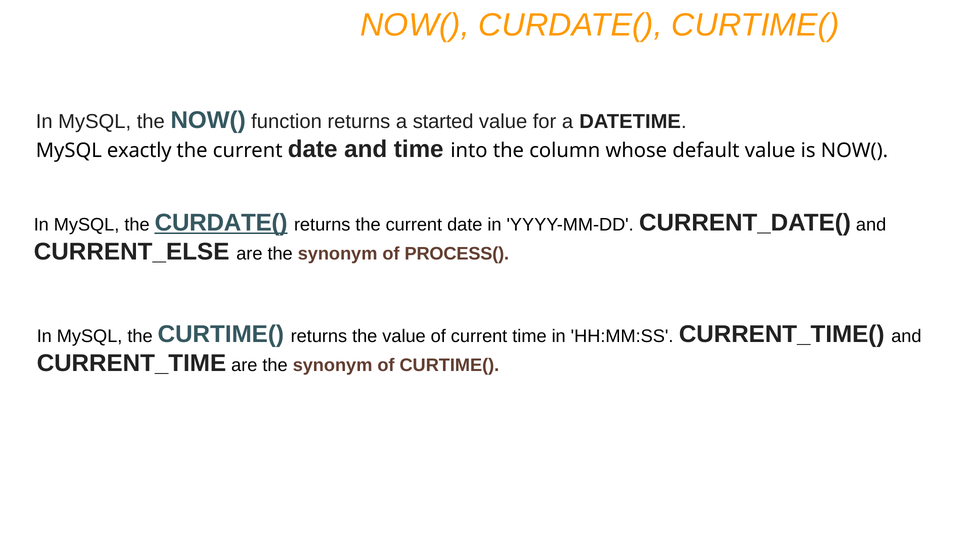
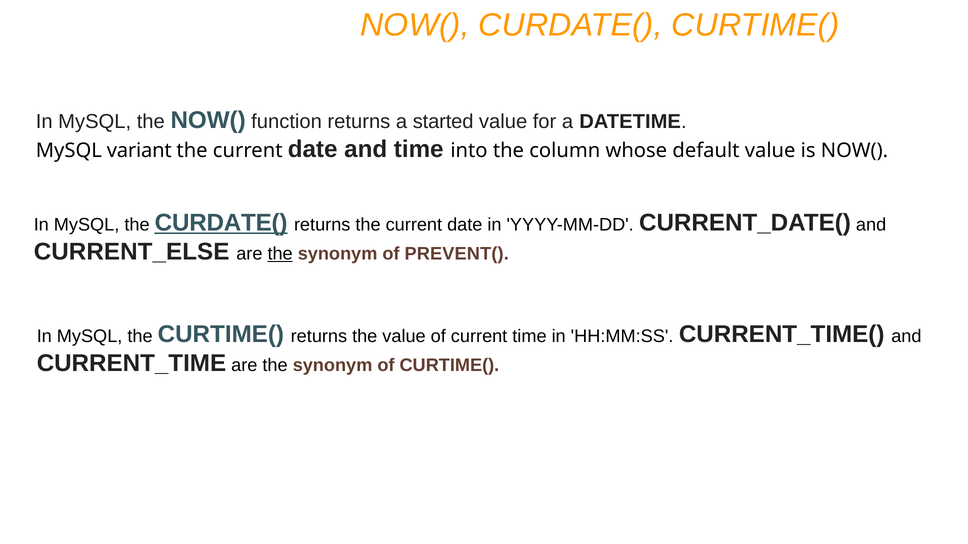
exactly: exactly -> variant (139, 151)
the underline: none -> present (280, 254)
PROCESS(: PROCESS( -> PREVENT( (457, 254)
